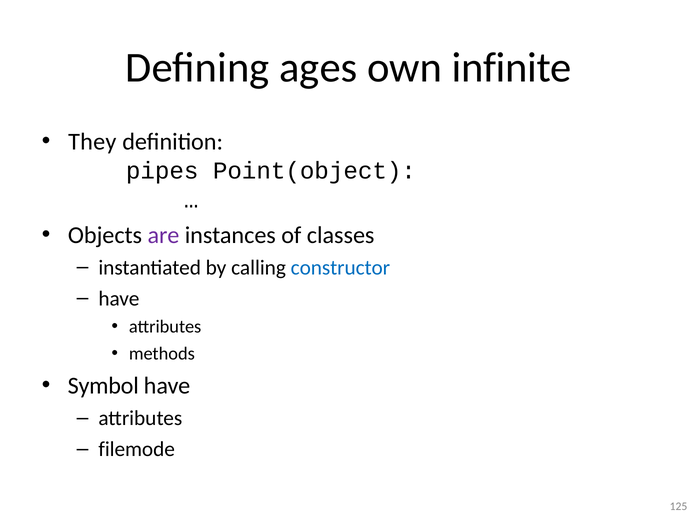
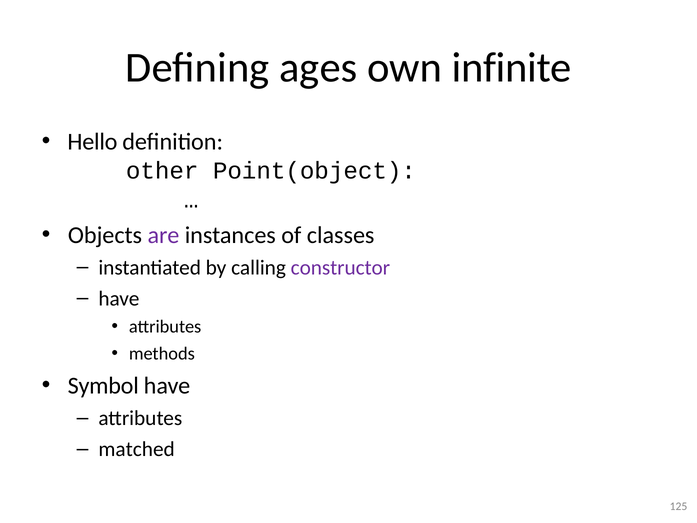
They: They -> Hello (92, 142)
pipes: pipes -> other (162, 171)
constructor colour: blue -> purple (340, 267)
filemode: filemode -> matched (137, 449)
